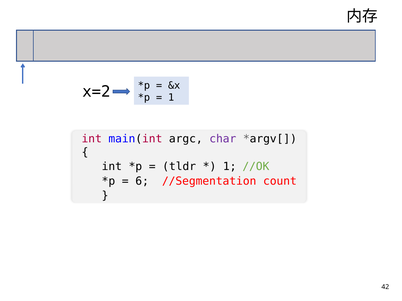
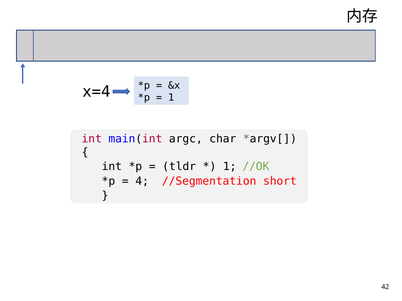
x=2: x=2 -> x=4 (96, 92)
char colour: purple -> black (223, 139)
6: 6 -> 4 (142, 181)
count: count -> short (280, 181)
